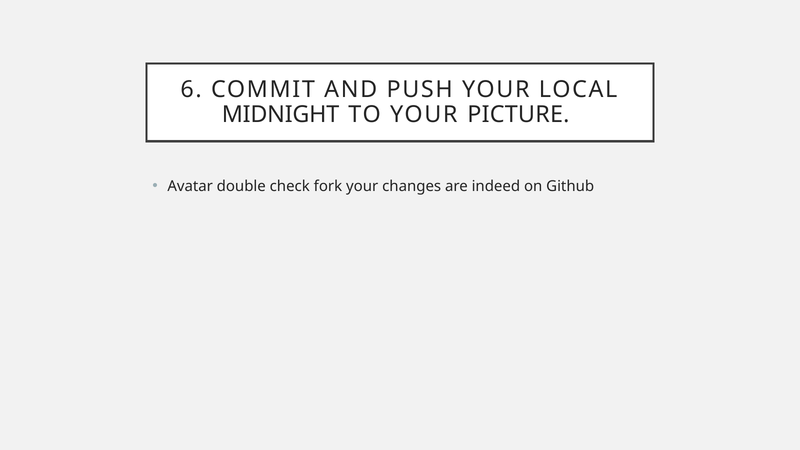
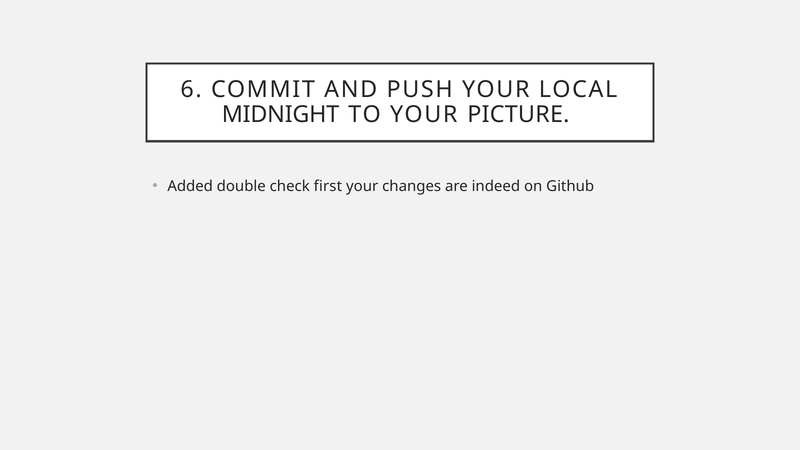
Avatar: Avatar -> Added (190, 186)
fork: fork -> first (328, 186)
